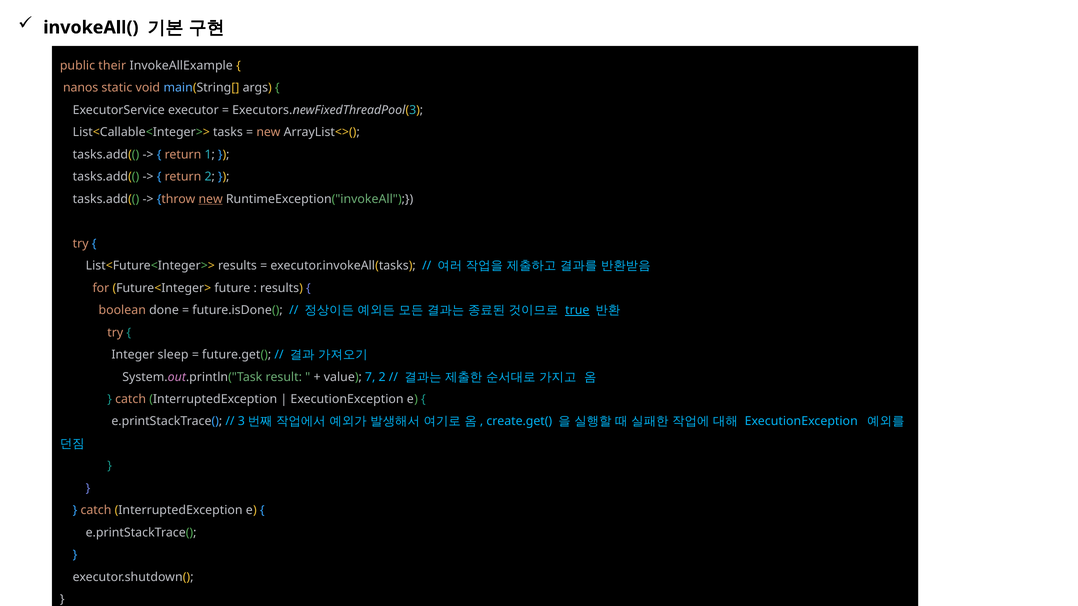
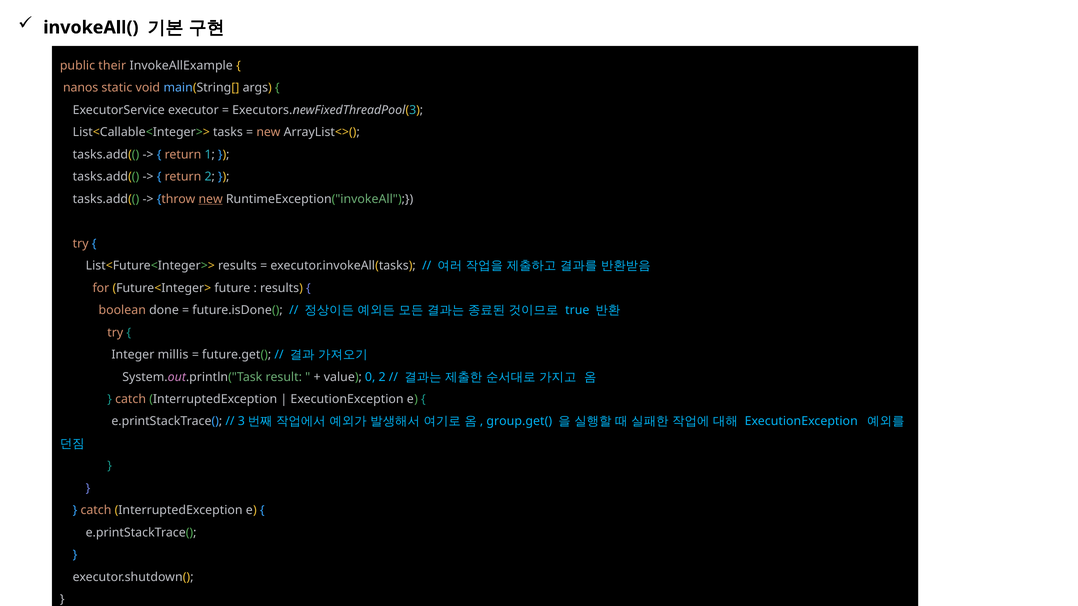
true underline: present -> none (577, 310)
sleep: sleep -> millis (173, 355)
7: 7 -> 0 (370, 377)
create.get(: create.get( -> group.get( (519, 422)
